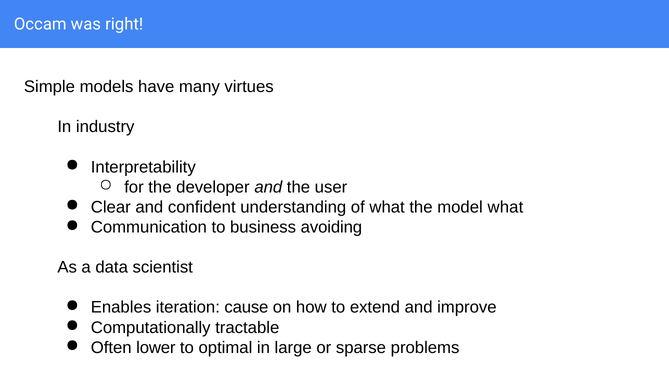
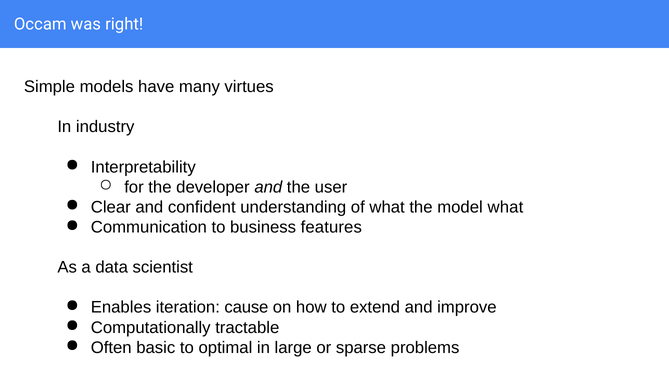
avoiding: avoiding -> features (331, 227)
lower: lower -> basic (156, 348)
